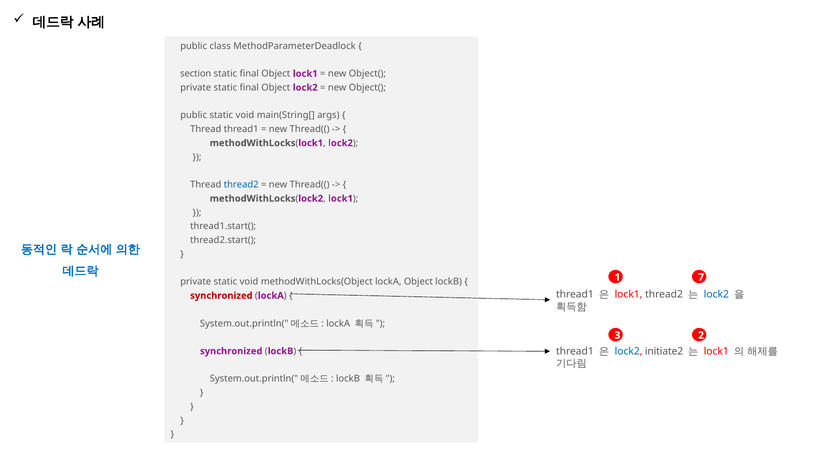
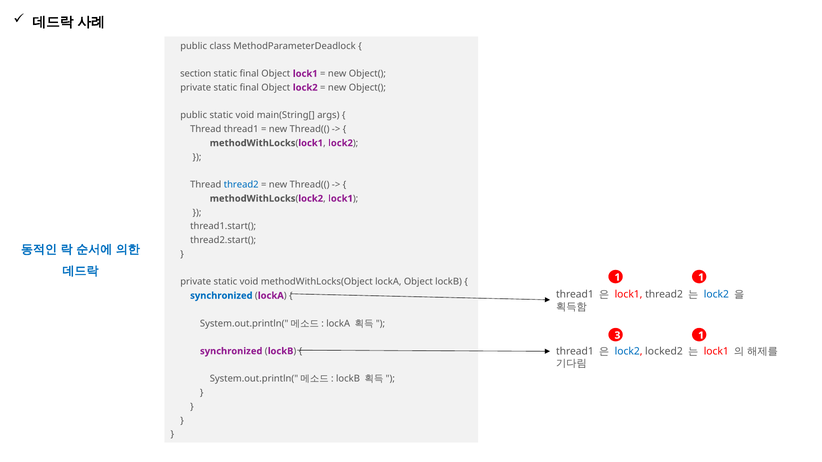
1 7: 7 -> 1 (701, 277)
synchronized colour: red -> blue (221, 296)
3 2: 2 -> 1 (701, 336)
initiate2: initiate2 -> locked2 (664, 352)
